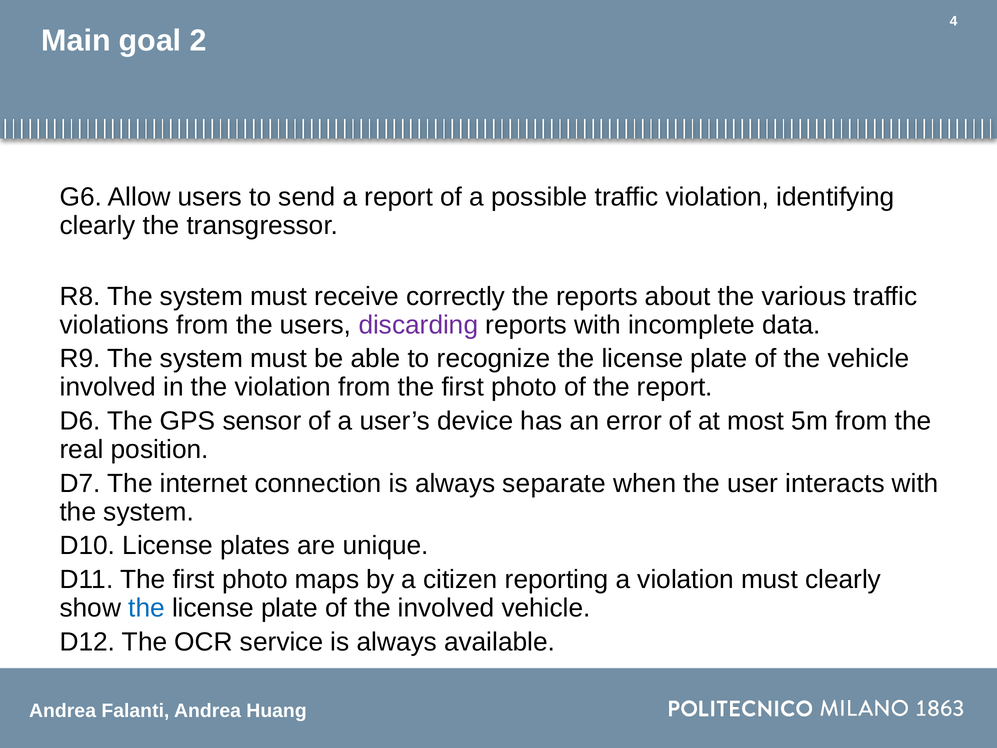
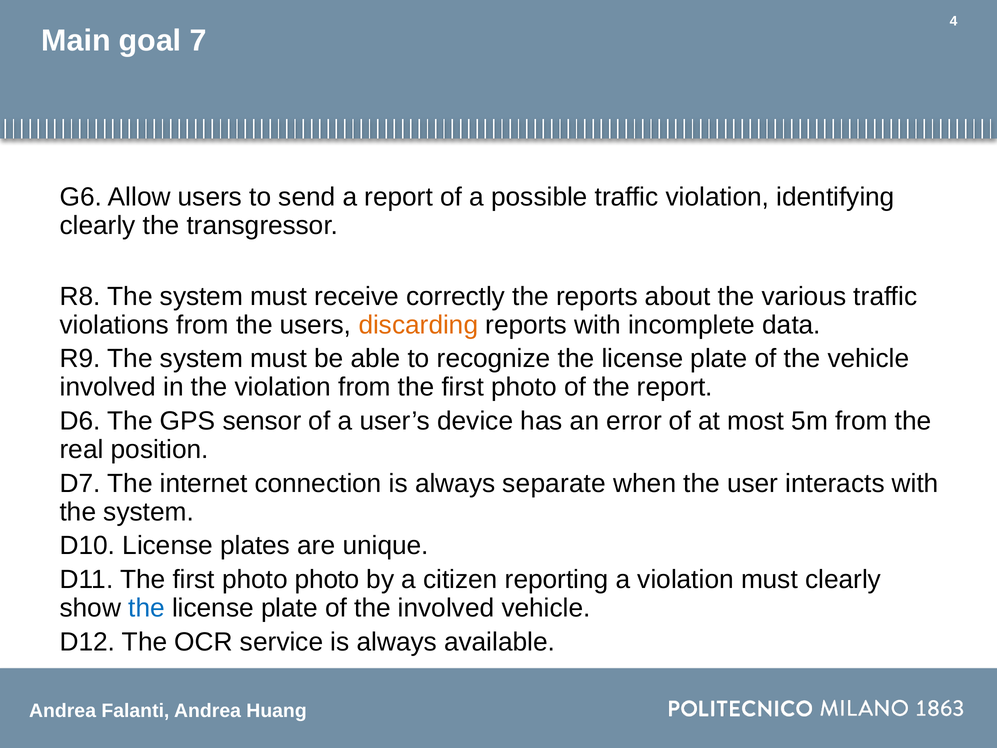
2: 2 -> 7 (198, 41)
discarding colour: purple -> orange (418, 325)
photo maps: maps -> photo (327, 579)
